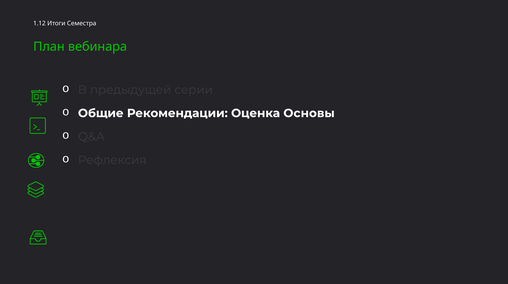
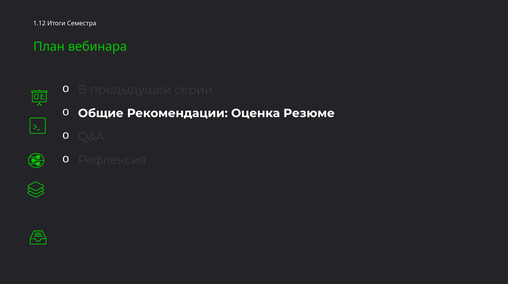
Основы: Основы -> Резюме (309, 113)
